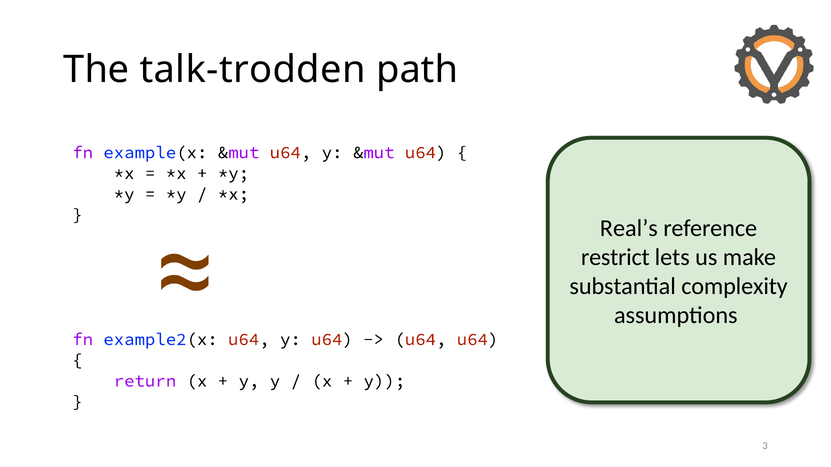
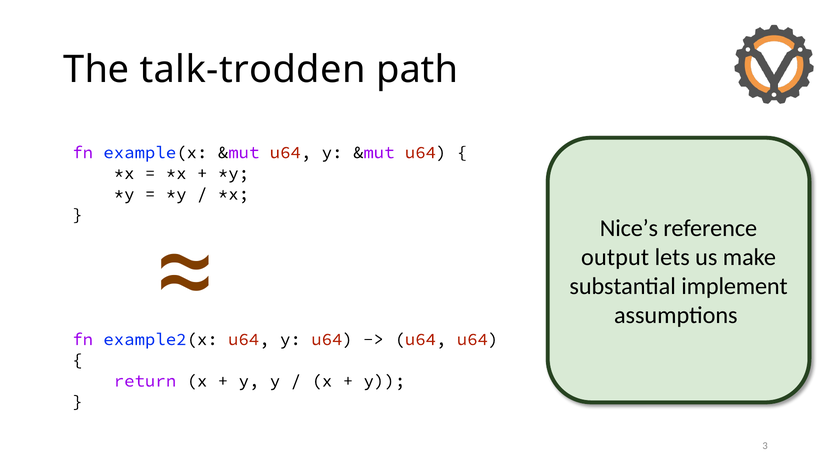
Real’s: Real’s -> Nice’s (629, 228)
restrict: restrict -> output (615, 257)
complexity: complexity -> implement (734, 287)
